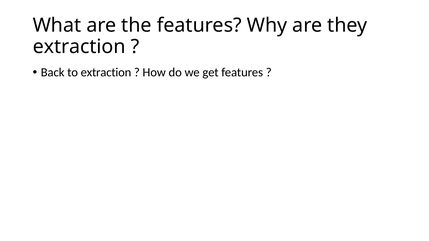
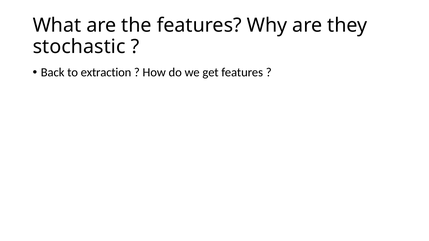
extraction: extraction -> stochastic (79, 47)
